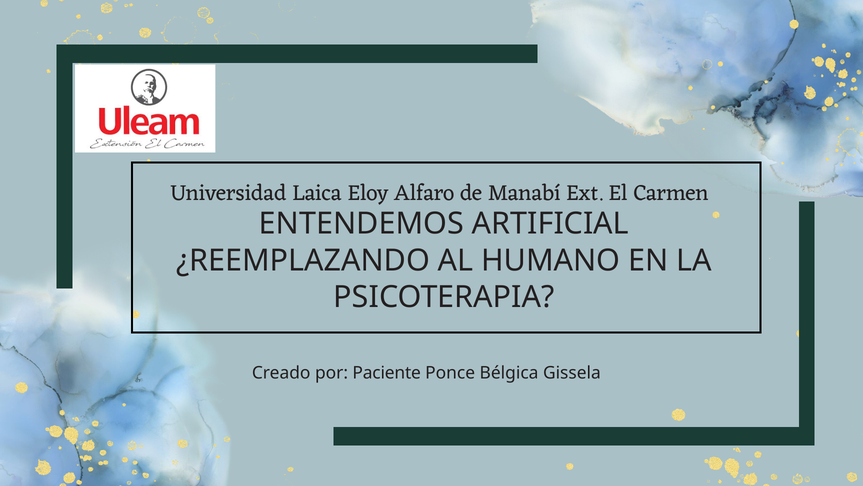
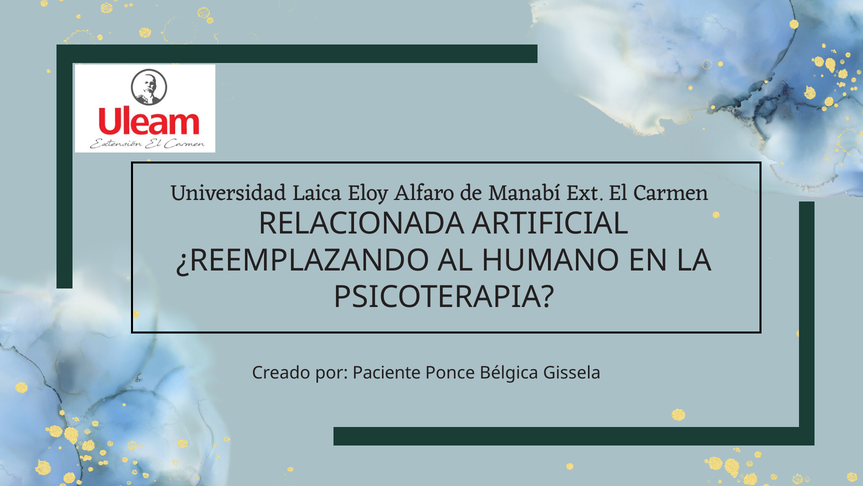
ENTENDEMOS: ENTENDEMOS -> RELACIONADA (362, 224)
